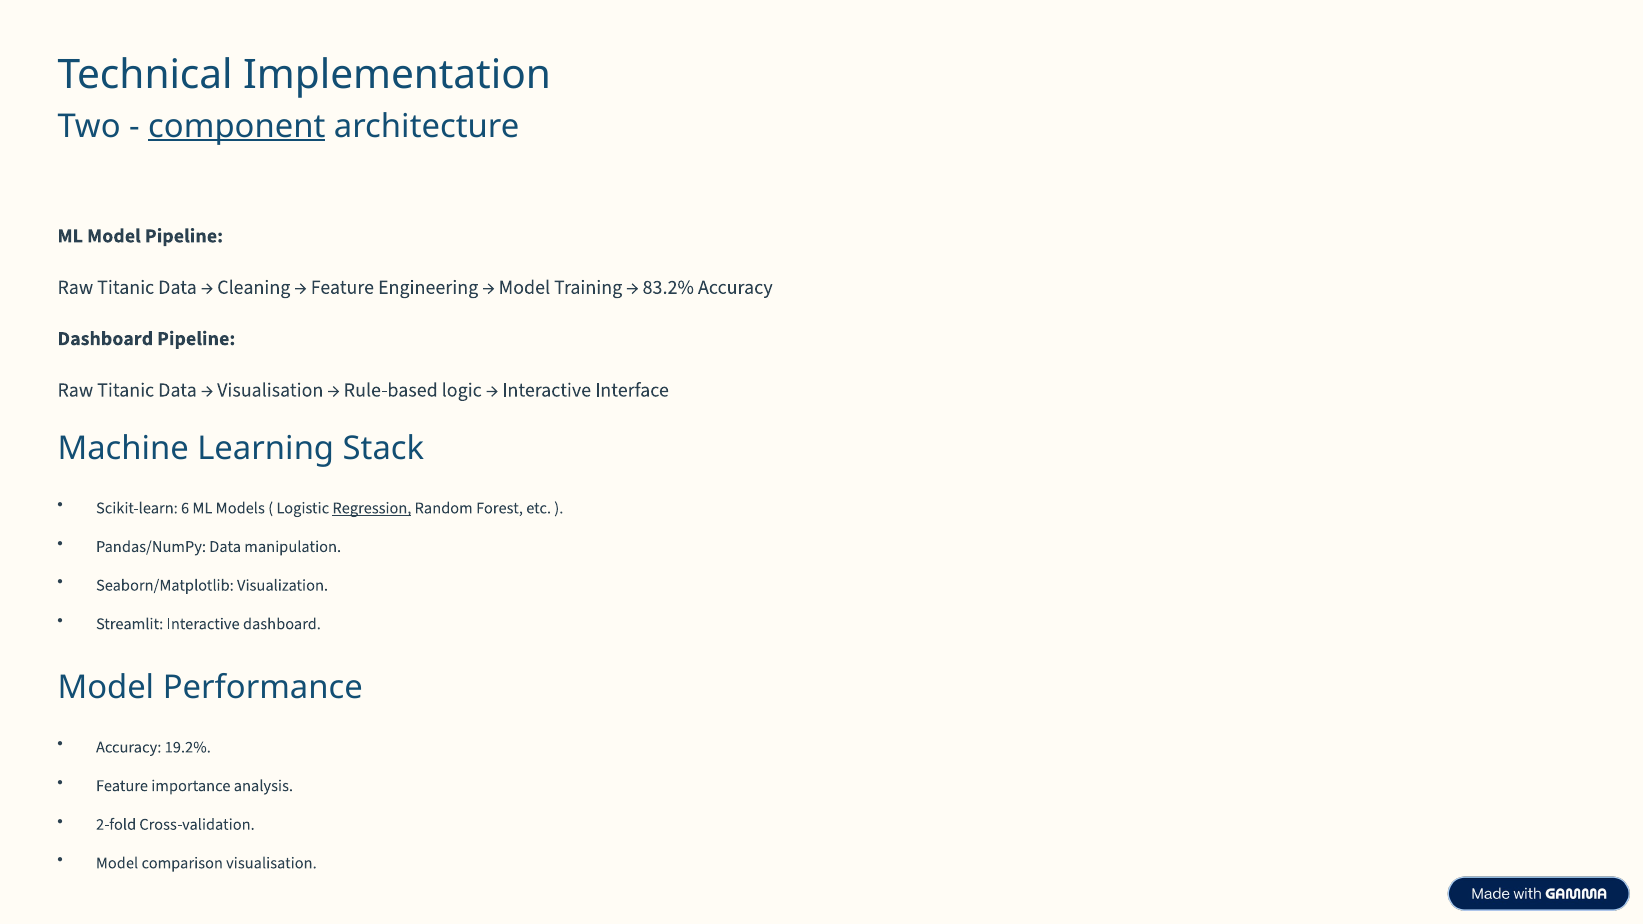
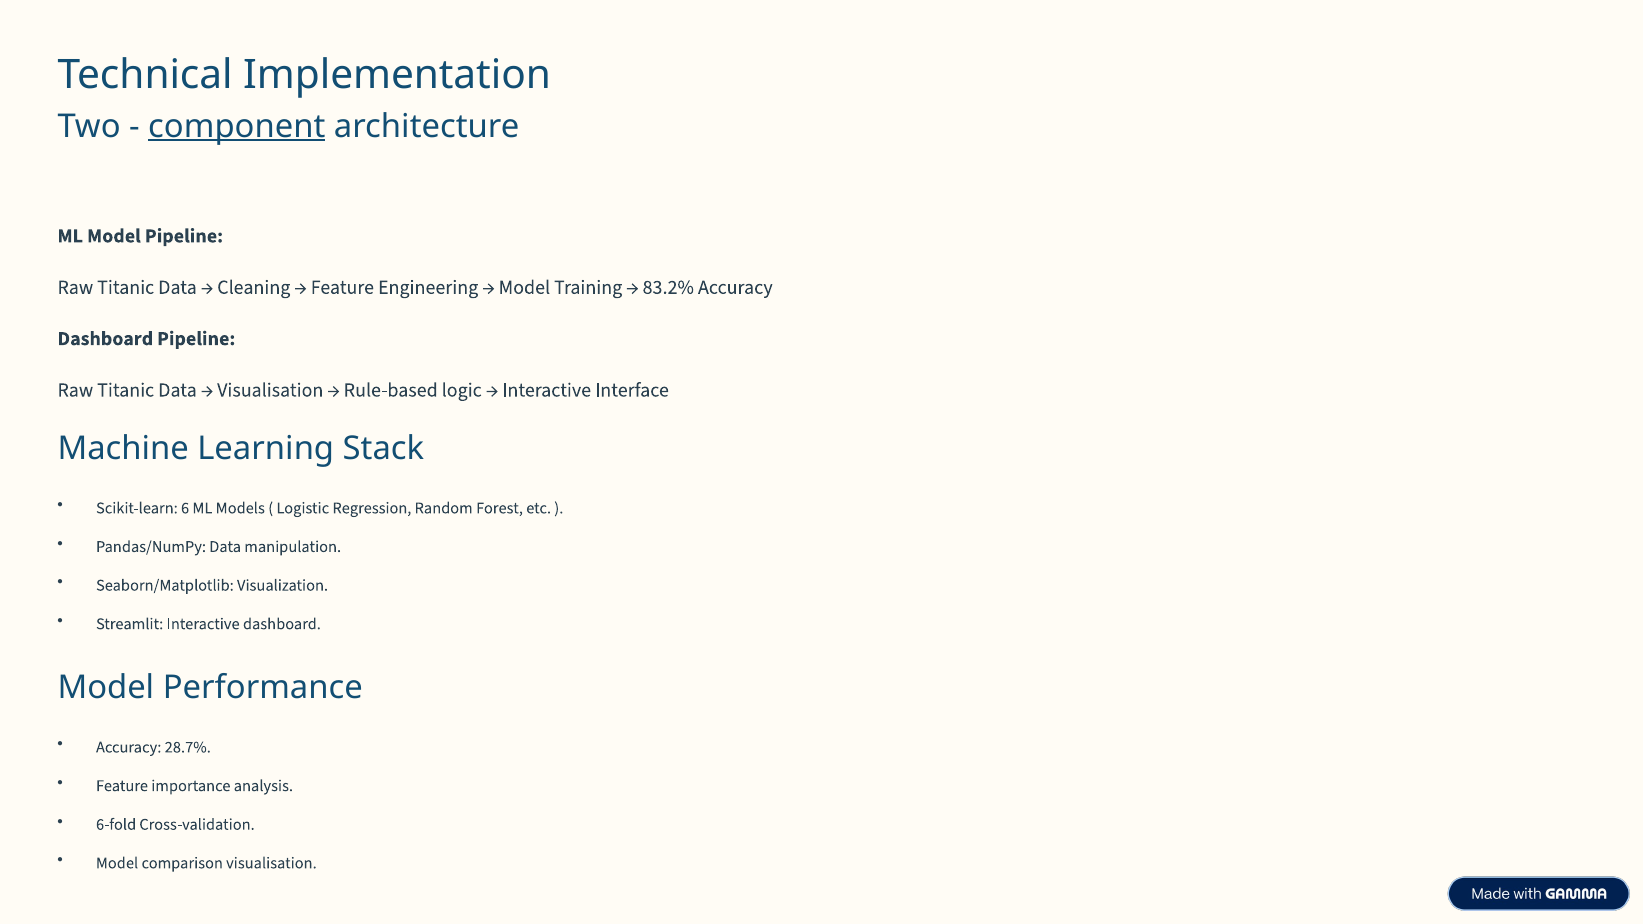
Regression underline: present -> none (372, 508)
19.2%: 19.2% -> 28.7% (188, 747)
2-fold: 2-fold -> 6-fold (116, 824)
